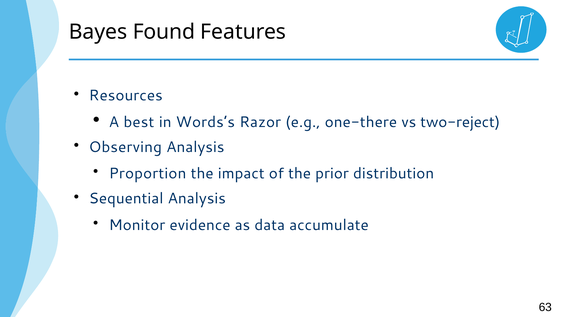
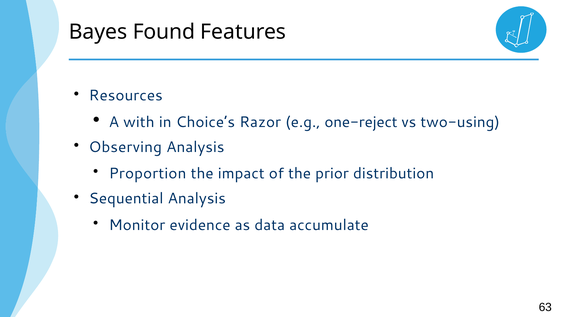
best: best -> with (139, 122)
Words’s: Words’s -> Choice’s (205, 122)
one-there: one-there -> one-reject (361, 122)
two-reject: two-reject -> two-using (460, 122)
